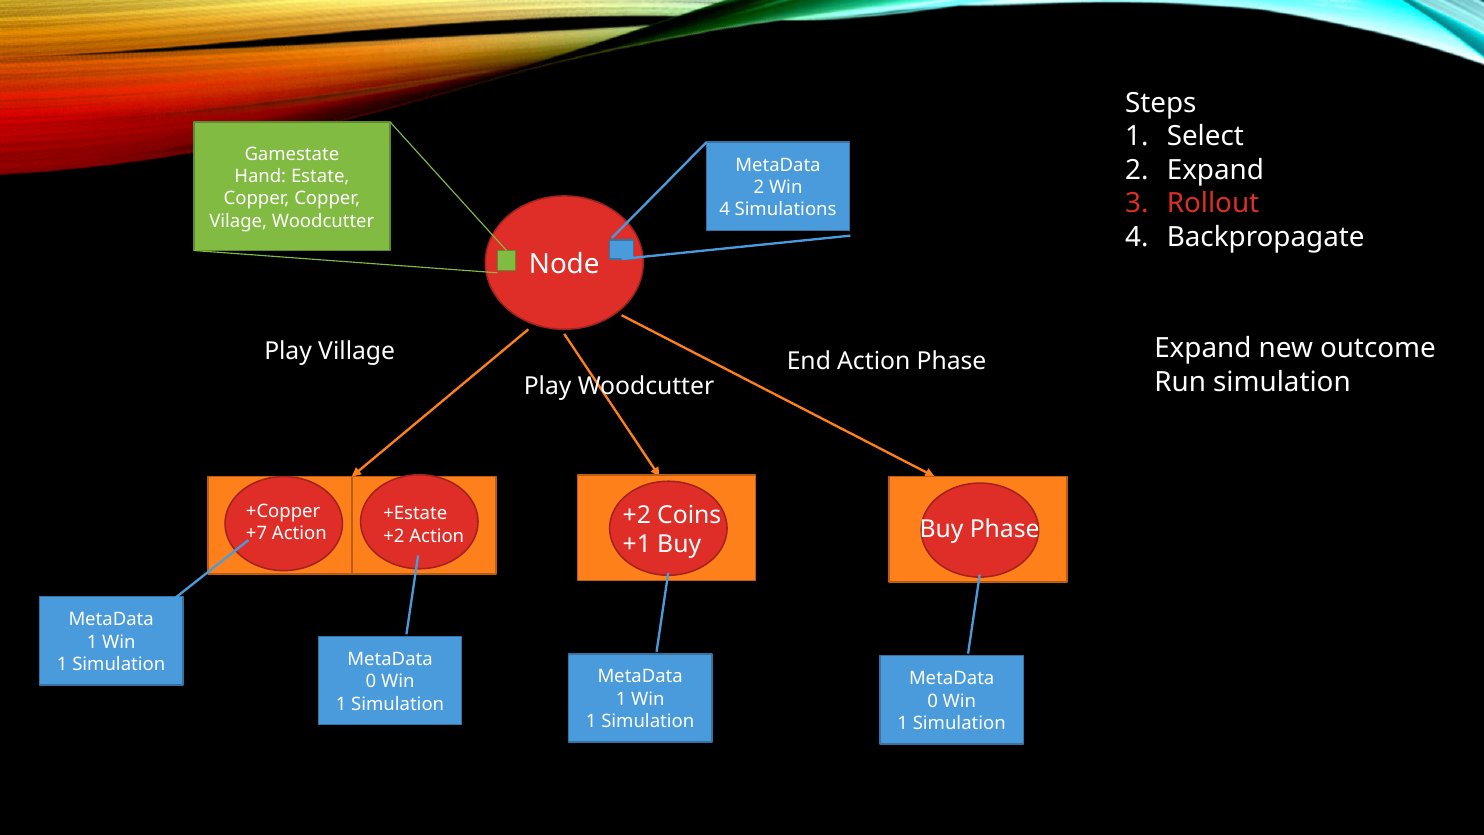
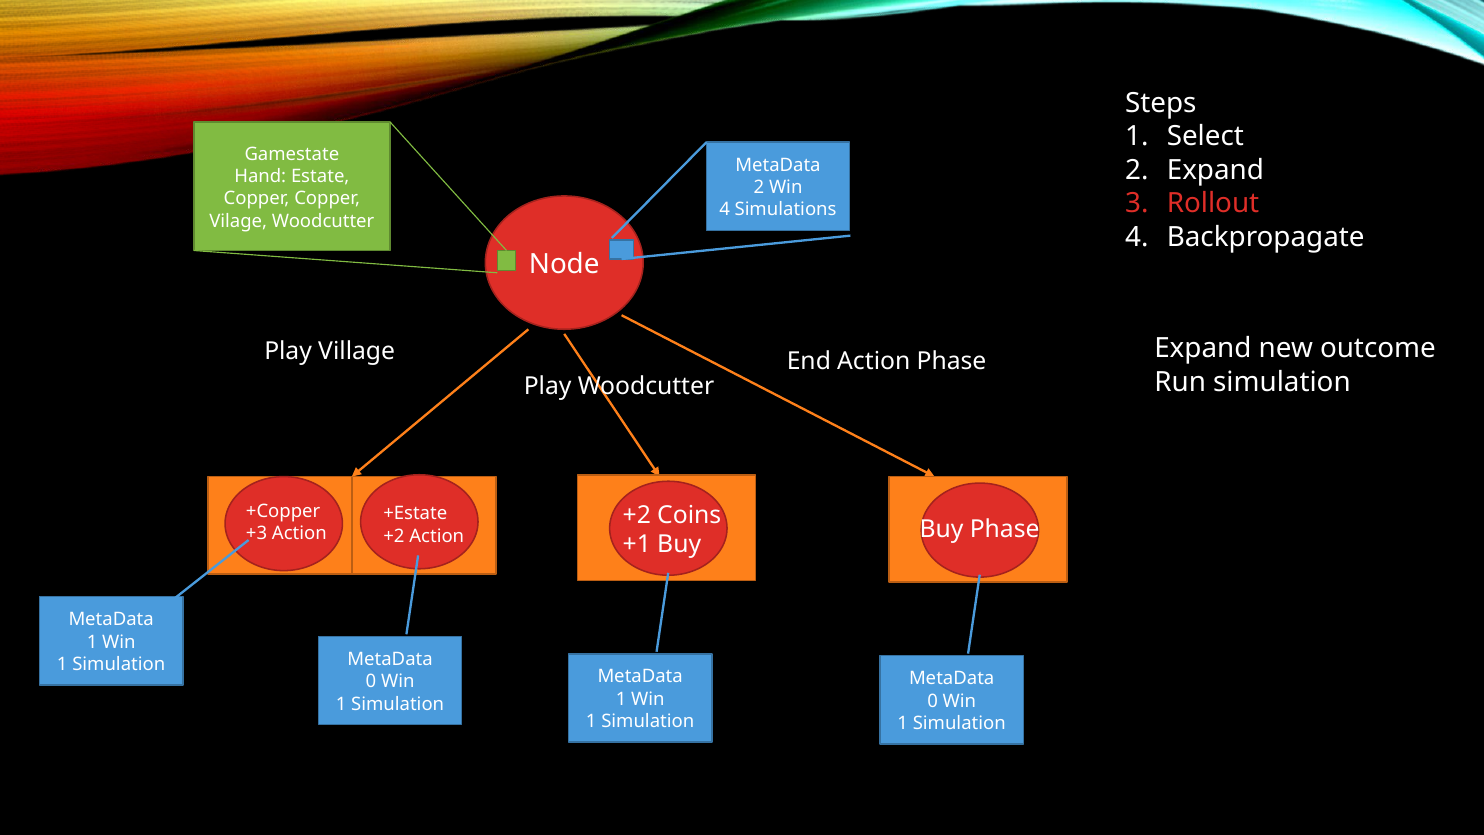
+7: +7 -> +3 (257, 533)
